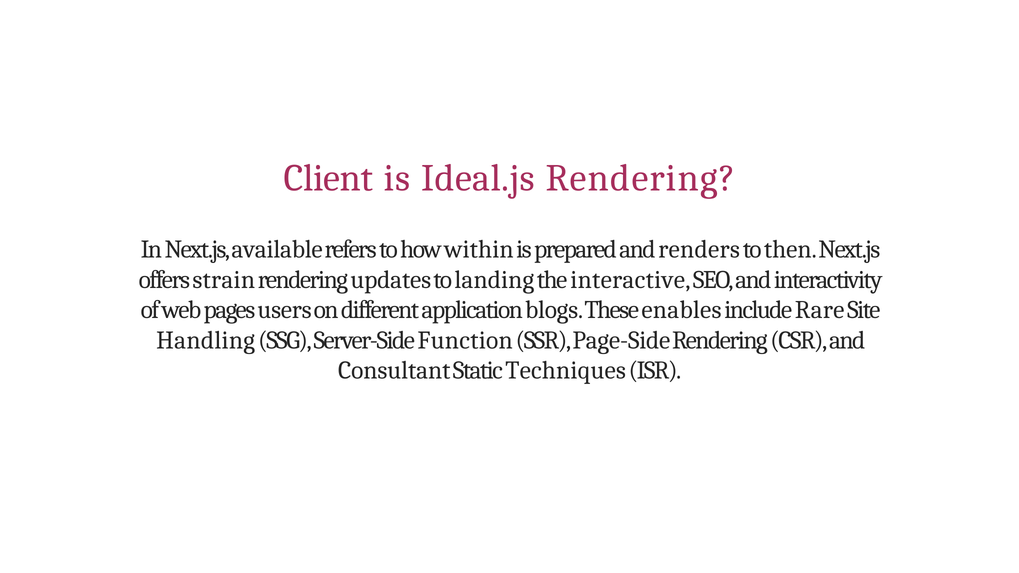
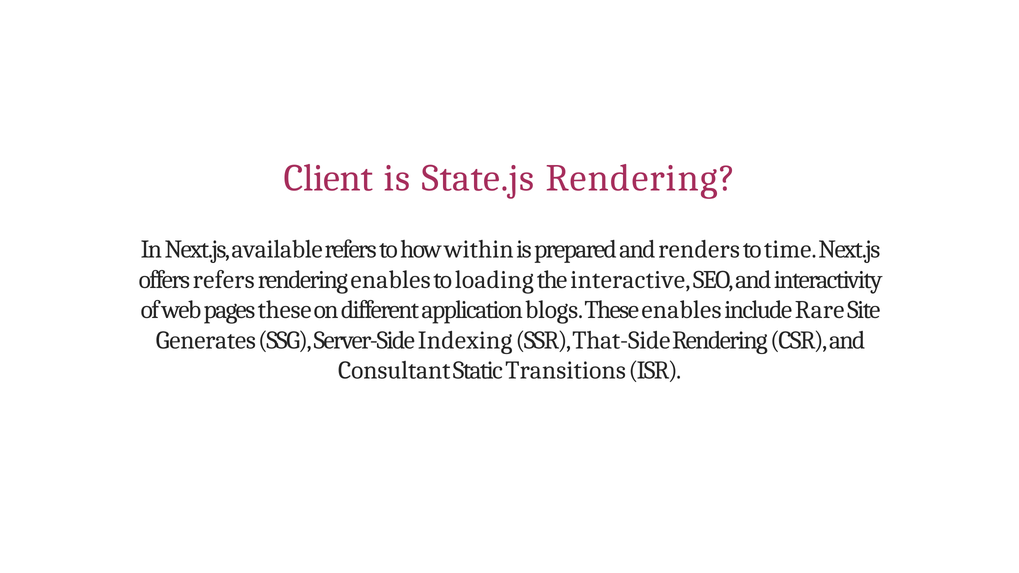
Ideal.js: Ideal.js -> State.js (478, 178)
then: then -> time (790, 249)
offers strain: strain -> refers (224, 280)
rendering updates: updates -> enables (391, 280)
landing: landing -> loading (494, 280)
pages users: users -> these (285, 310)
Handling: Handling -> Generates (206, 340)
Function: Function -> Indexing (465, 340)
Page-Side: Page-Side -> That-Side (621, 340)
Techniques: Techniques -> Transitions (566, 371)
